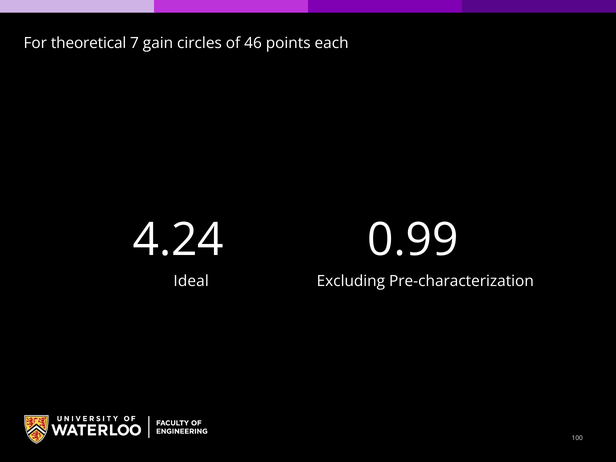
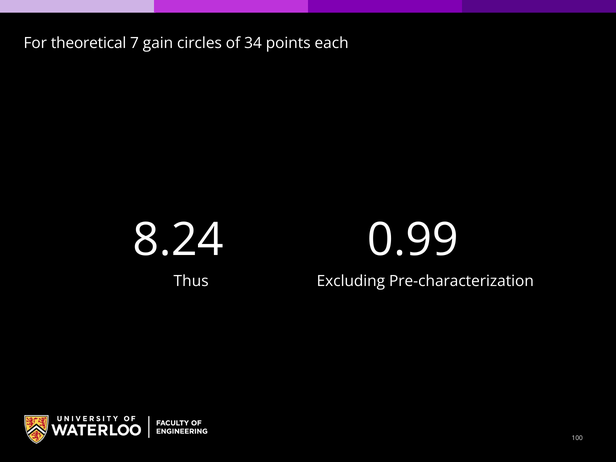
46: 46 -> 34 (253, 43)
4.24: 4.24 -> 8.24 (178, 240)
Ideal: Ideal -> Thus (191, 281)
